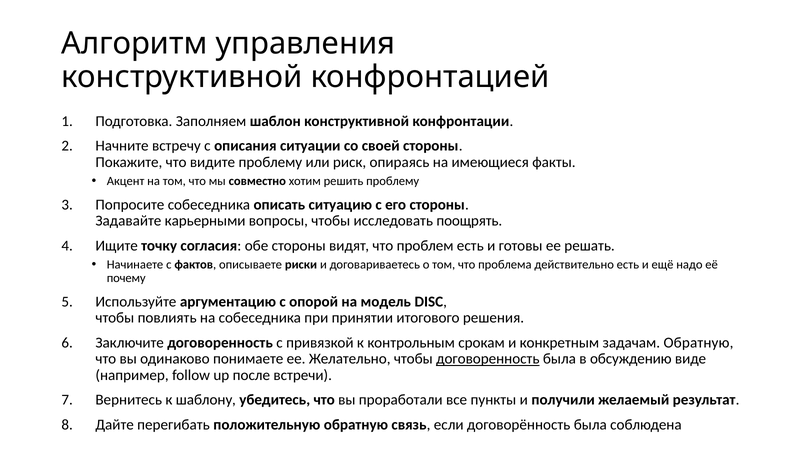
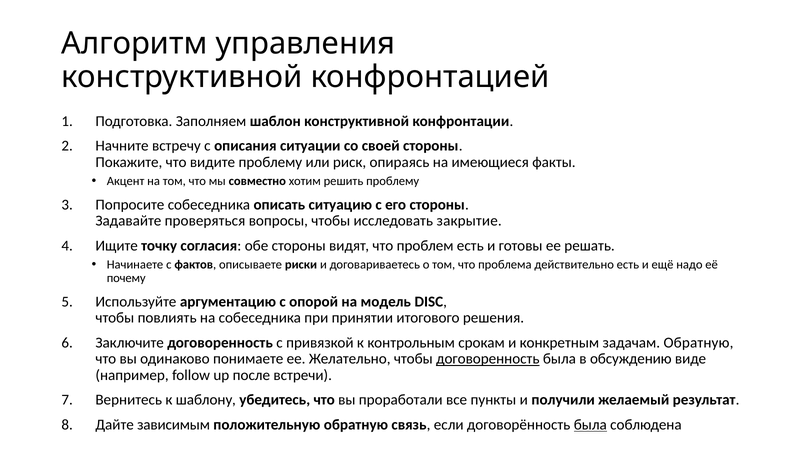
карьерными: карьерными -> проверяться (205, 221)
поощрять: поощрять -> закрытие (469, 221)
перегибать: перегибать -> зависимым (174, 425)
была underline: none -> present (590, 425)
